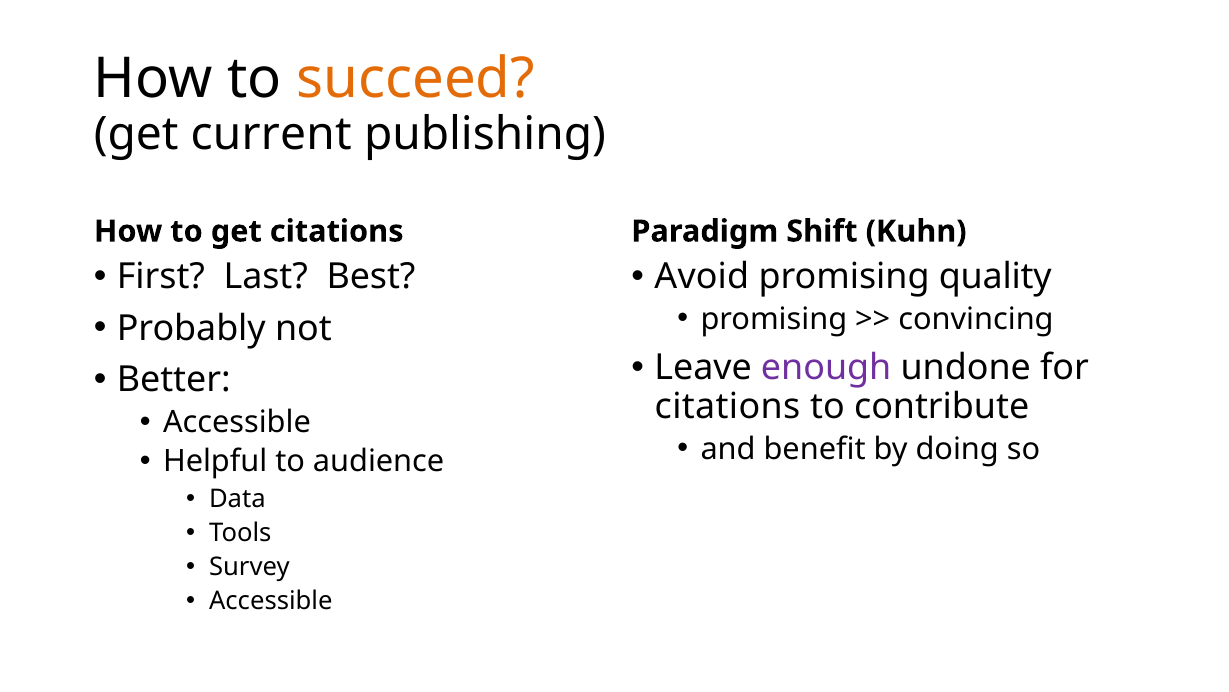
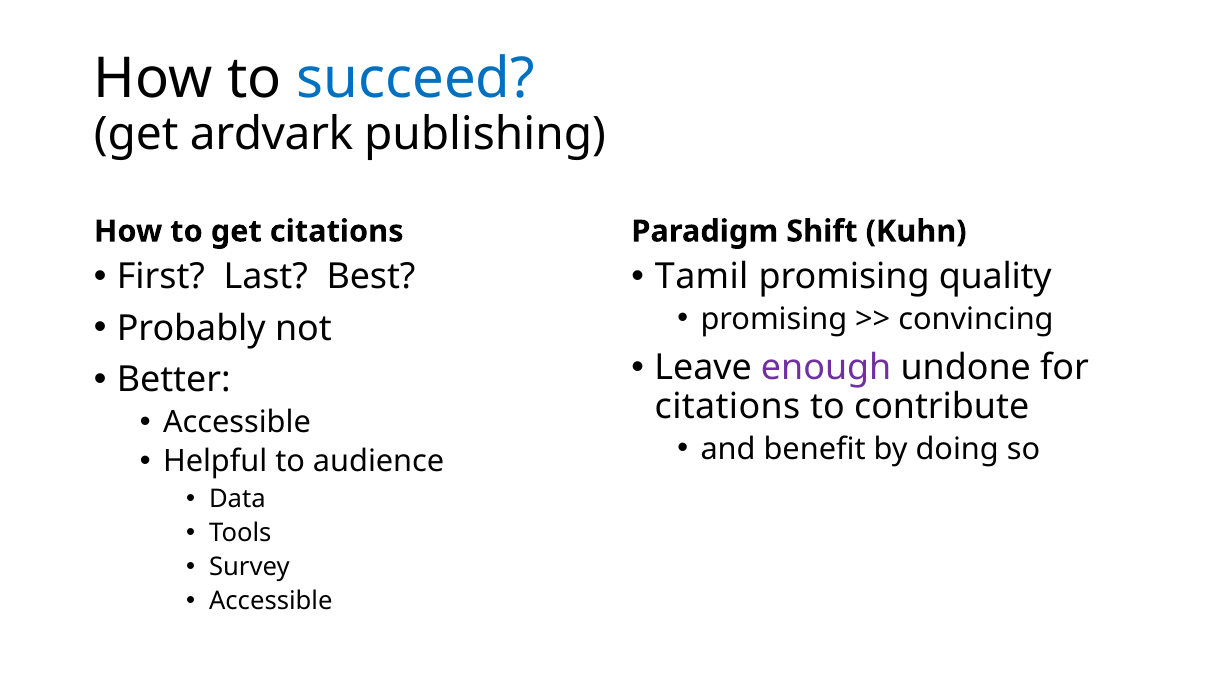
succeed colour: orange -> blue (416, 78)
current: current -> ardvark (272, 134)
Avoid: Avoid -> Tamil (702, 276)
